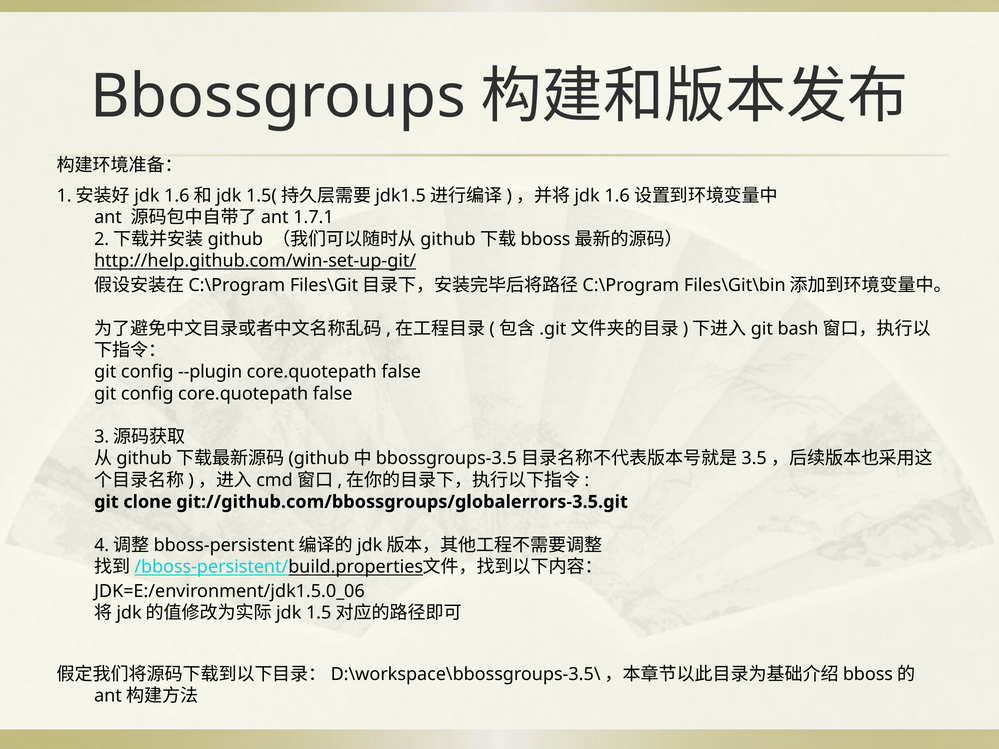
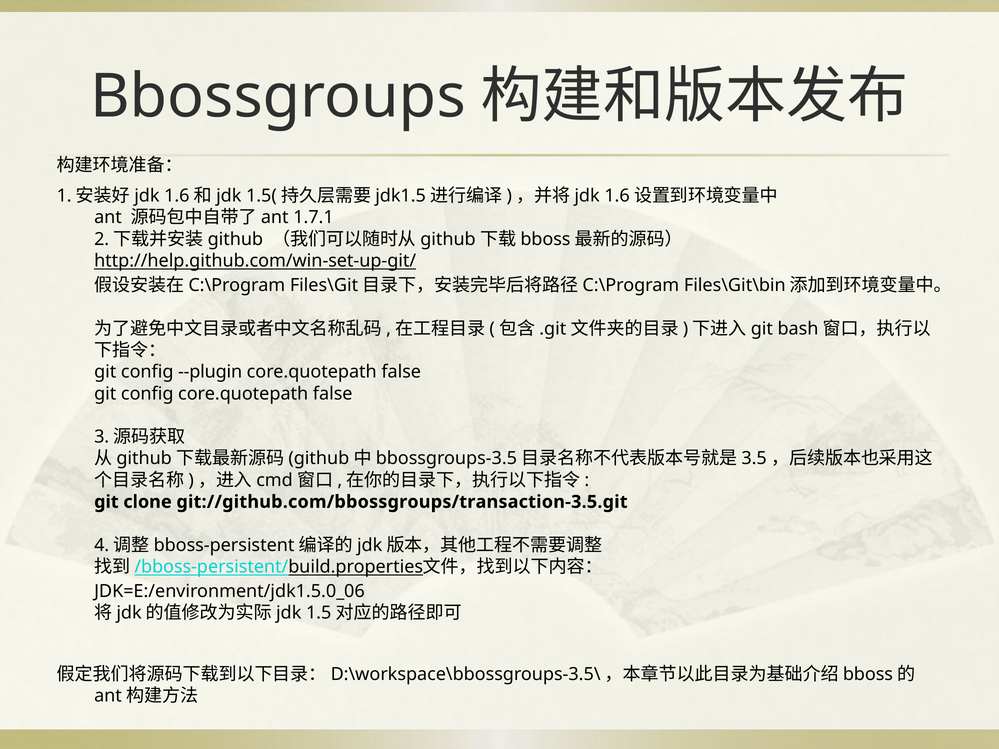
git://github.com/bbossgroups/globalerrors-3.5.git: git://github.com/bbossgroups/globalerrors-3.5.git -> git://github.com/bbossgroups/transaction-3.5.git (402, 502)
